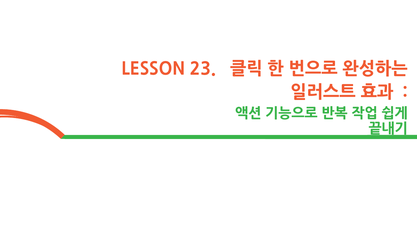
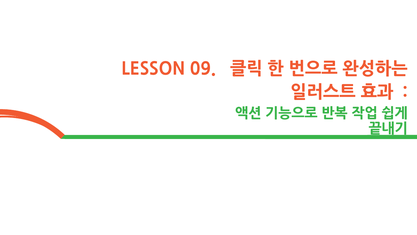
23: 23 -> 09 (203, 69)
